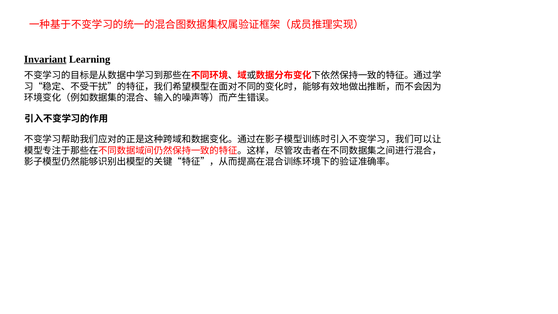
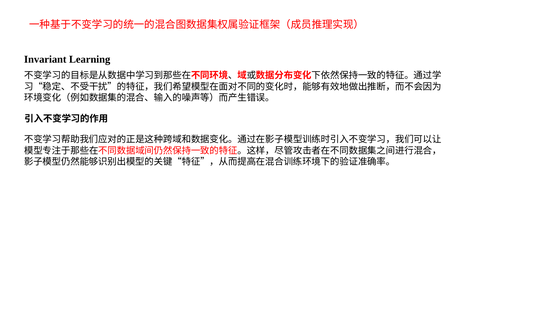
Invariant underline: present -> none (45, 59)
